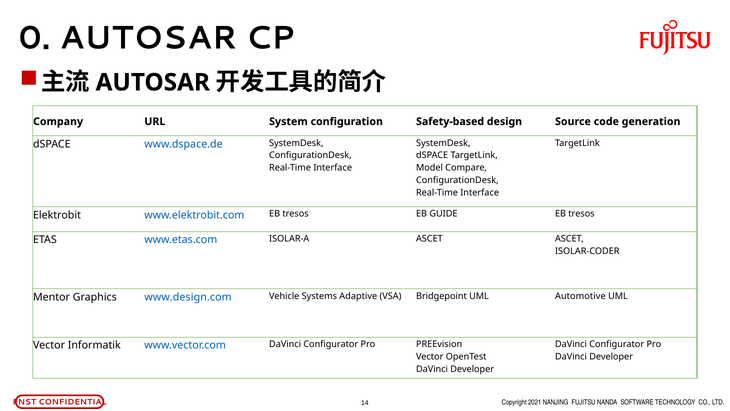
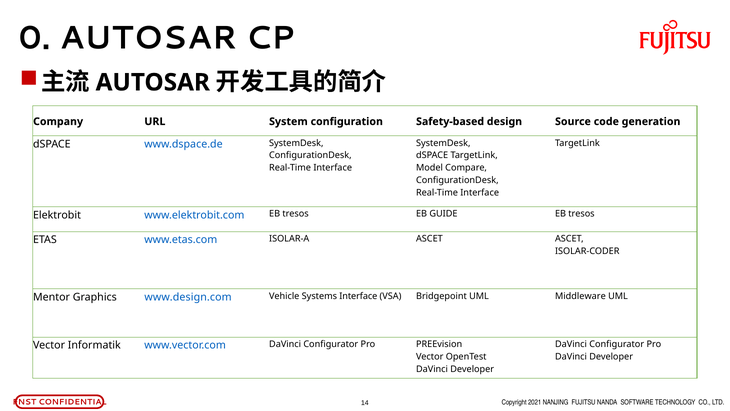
Systems Adaptive: Adaptive -> Interface (358, 296)
Automotive: Automotive -> Middleware (580, 296)
